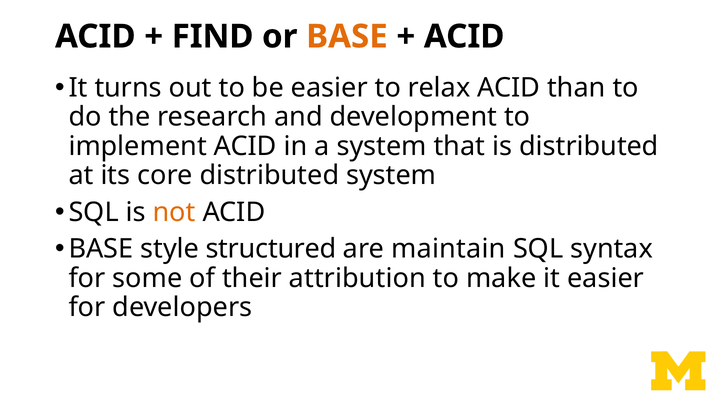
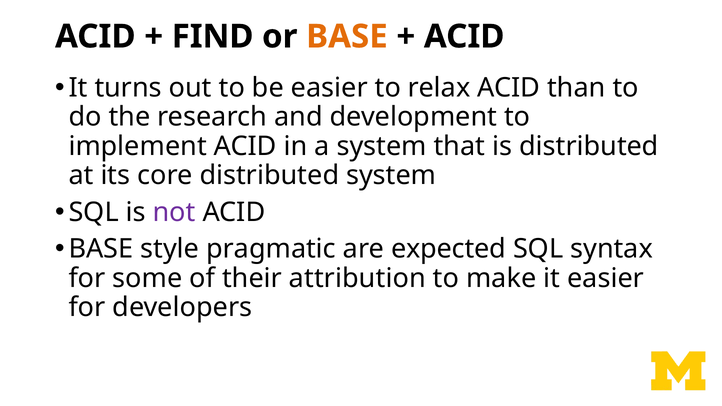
not colour: orange -> purple (174, 212)
structured: structured -> pragmatic (271, 249)
maintain: maintain -> expected (449, 249)
